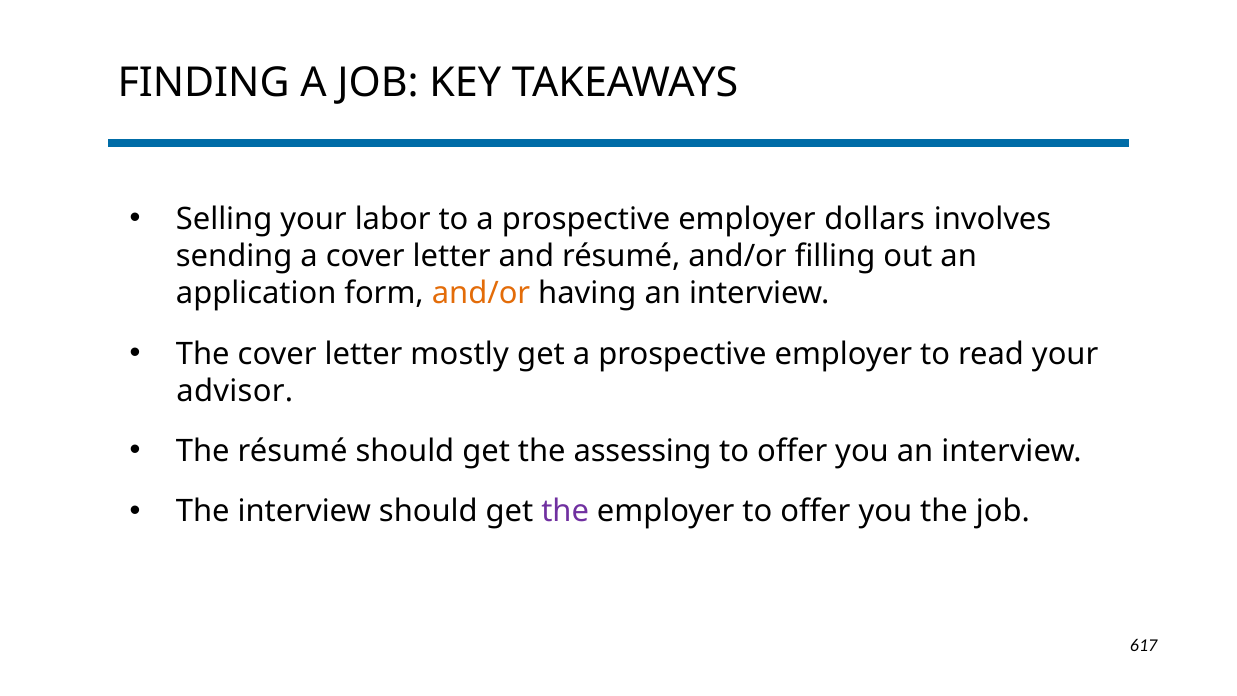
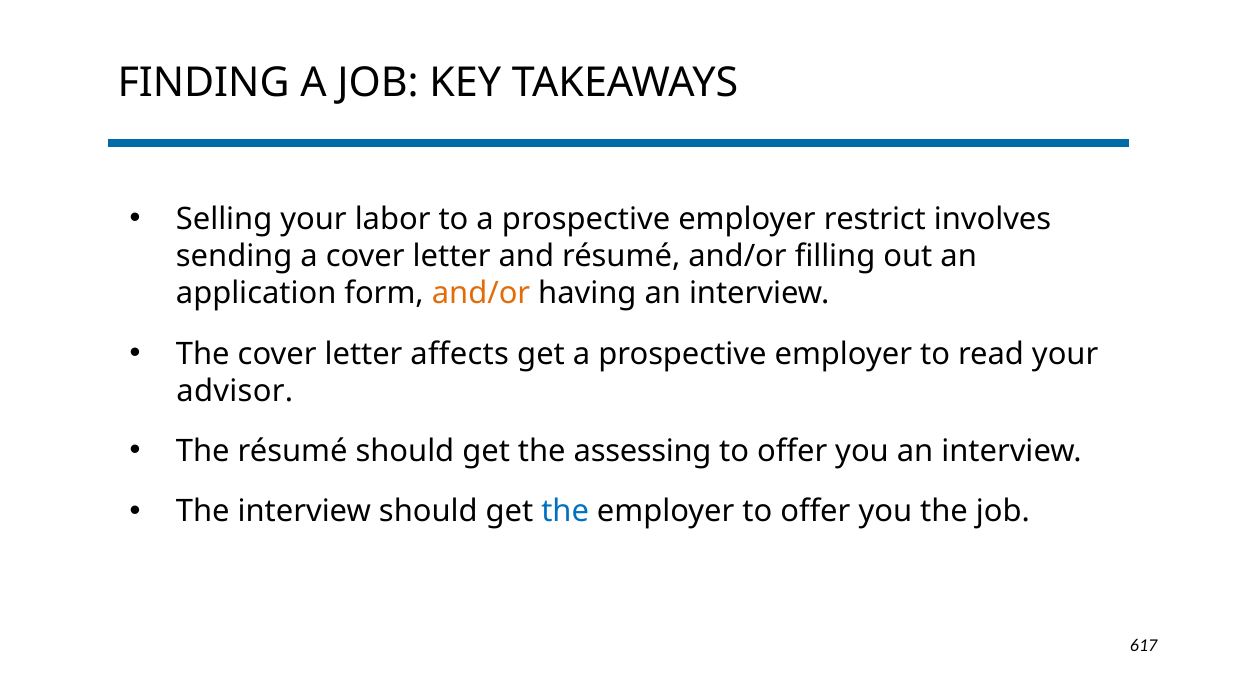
dollars: dollars -> restrict (875, 219)
mostly: mostly -> affects (460, 354)
the colour: purple -> blue (565, 511)
